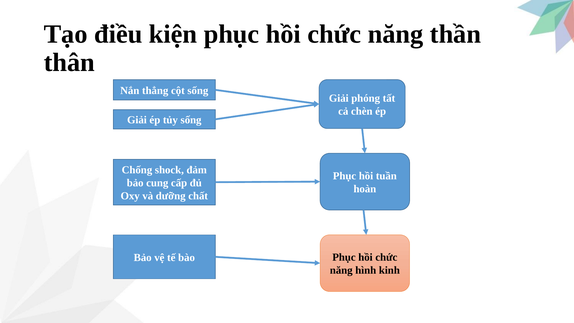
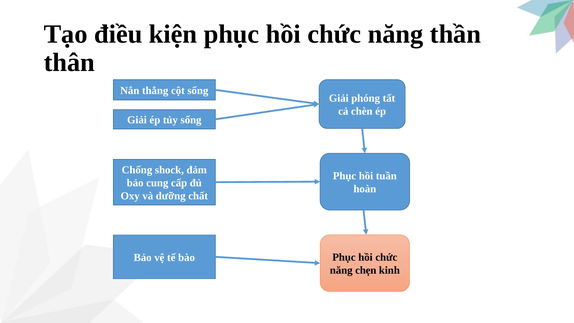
hình: hình -> chẹn (366, 270)
